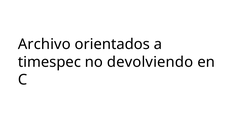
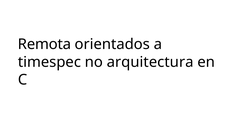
Archivo: Archivo -> Remota (44, 44)
devolviendo: devolviendo -> arquitectura (150, 62)
